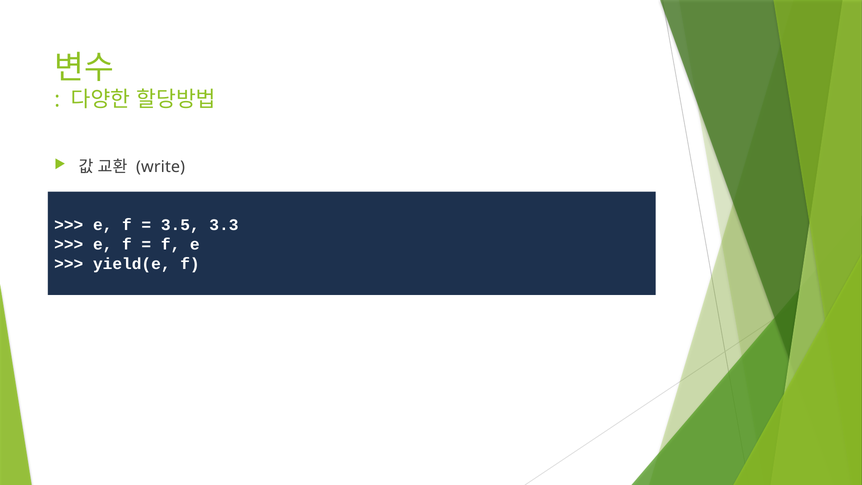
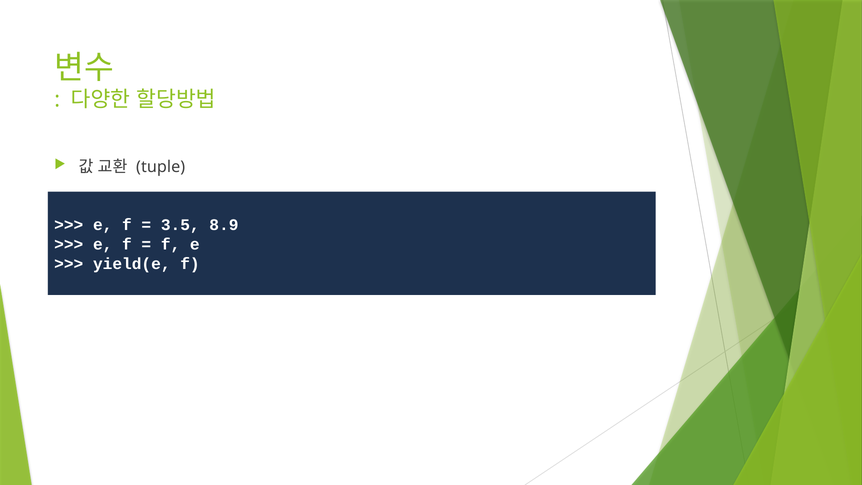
write: write -> tuple (161, 167)
3.3: 3.3 -> 8.9 (224, 225)
